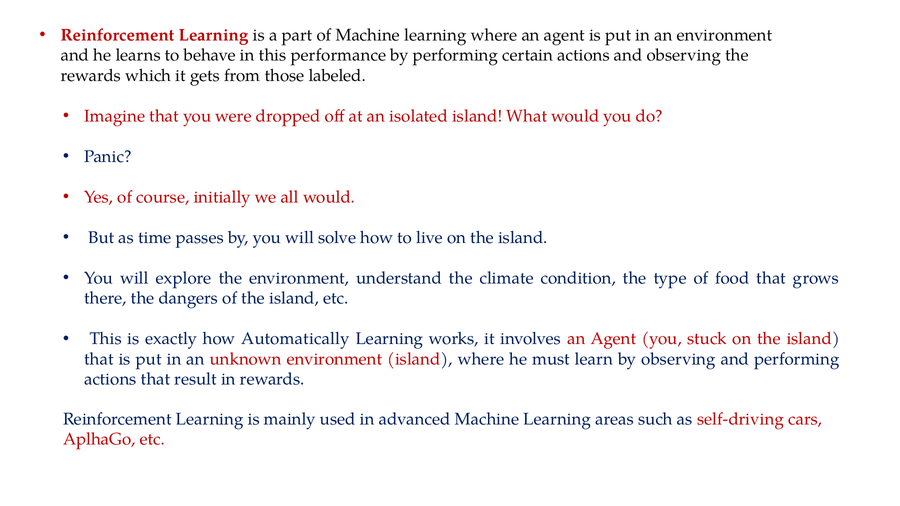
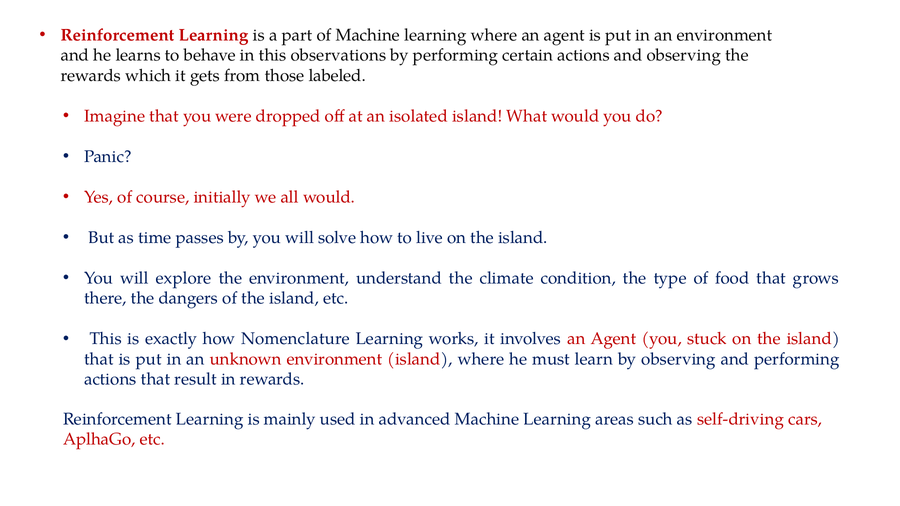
performance: performance -> observations (338, 55)
Automatically: Automatically -> Nomenclature (296, 339)
